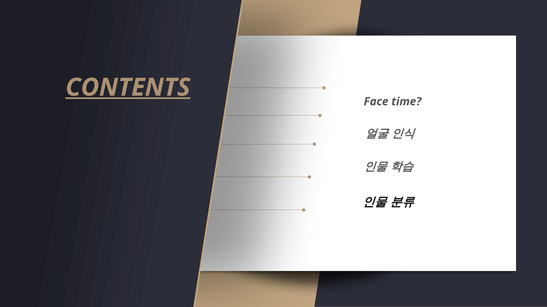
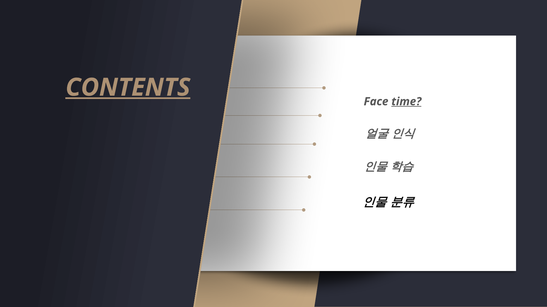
time underline: none -> present (406, 102)
